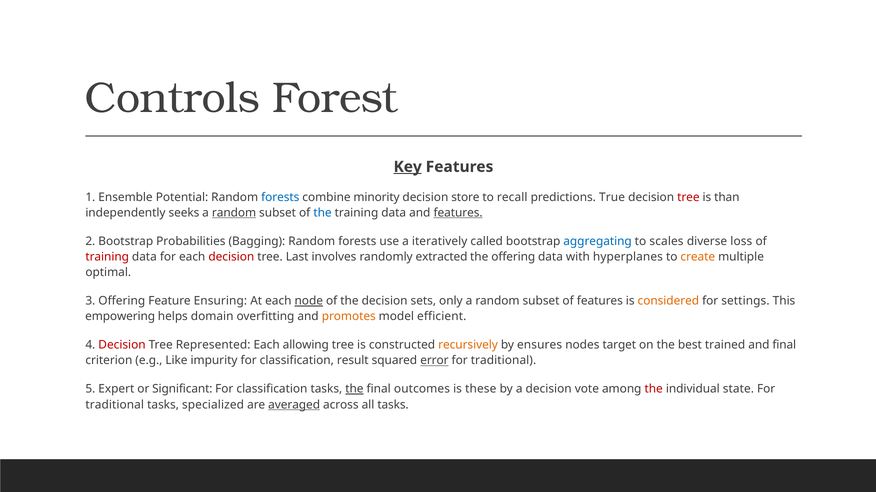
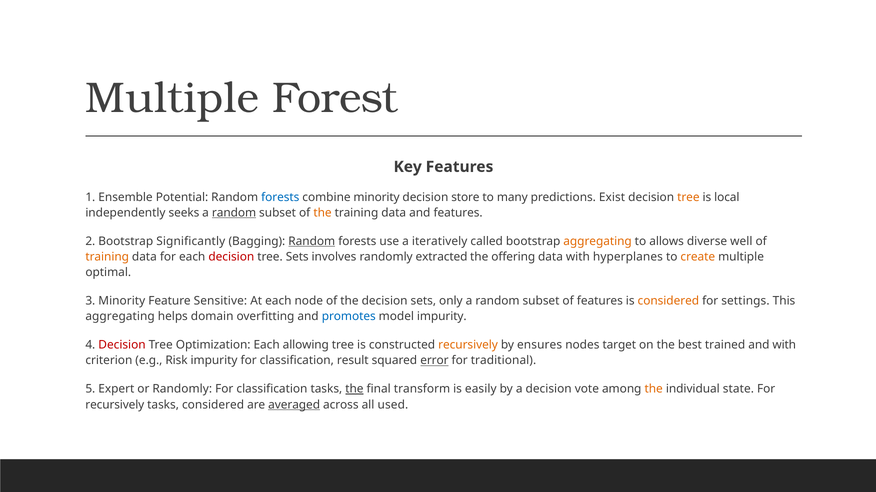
Controls: Controls -> Multiple (172, 98)
Key underline: present -> none (408, 167)
recall: recall -> many (512, 197)
True: True -> Exist (612, 197)
tree colour: red -> orange (688, 197)
than: than -> local (727, 197)
the colour: blue -> orange (323, 213)
features underline: present -> none (458, 213)
Probabilities: Probabilities -> Significantly (191, 242)
Random underline: none -> present (312, 242)
aggregating colour: blue -> orange (598, 242)
scales: scales -> allows (667, 242)
loss: loss -> well (741, 242)
training colour: red -> orange (107, 257)
tree Last: Last -> Sets (297, 257)
3 Offering: Offering -> Minority (122, 301)
Ensuring: Ensuring -> Sensitive (220, 301)
node underline: present -> none (309, 301)
empowering: empowering -> aggregating (120, 317)
promotes colour: orange -> blue (349, 317)
model efficient: efficient -> impurity (442, 317)
Represented: Represented -> Optimization (213, 345)
and final: final -> with (784, 345)
Like: Like -> Risk (177, 361)
or Significant: Significant -> Randomly (182, 390)
outcomes: outcomes -> transform (422, 390)
these: these -> easily (481, 390)
the colour: red -> orange (654, 390)
traditional: traditional -> recursively (115, 405)
tasks specialized: specialized -> considered (213, 405)
all tasks: tasks -> used (393, 405)
